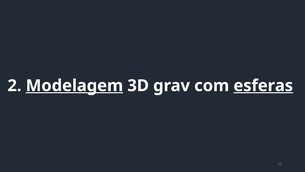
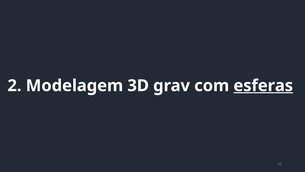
Modelagem underline: present -> none (74, 85)
